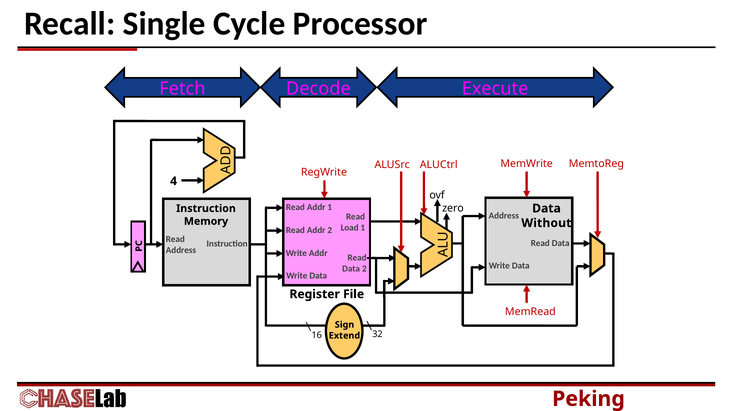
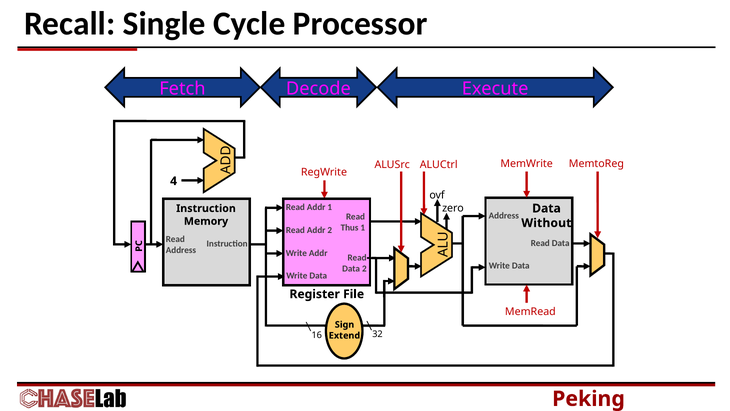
Load: Load -> Thus (350, 227)
